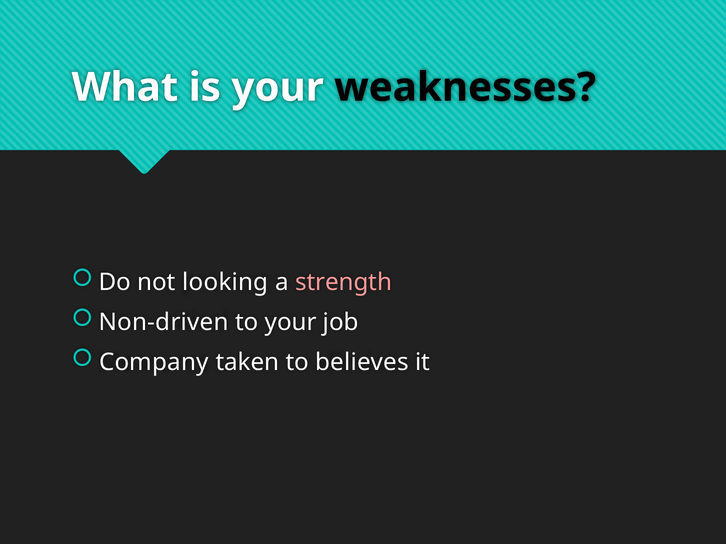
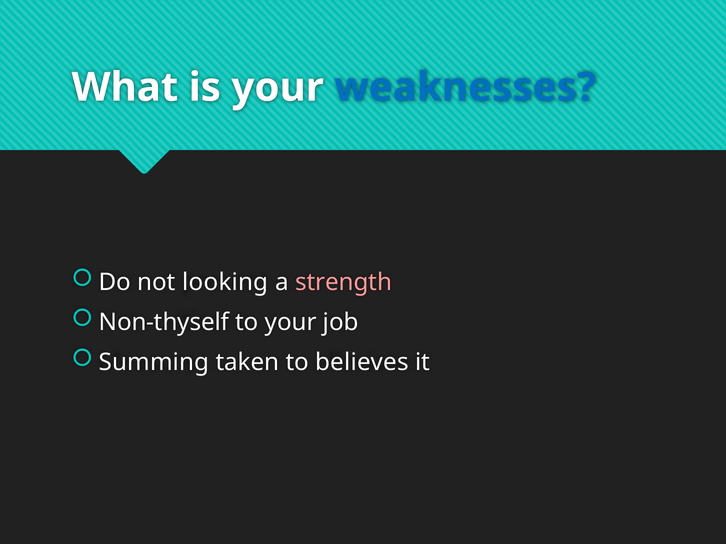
weaknesses colour: black -> blue (465, 88)
Non-driven: Non-driven -> Non-thyself (164, 322)
Company: Company -> Summing (154, 362)
